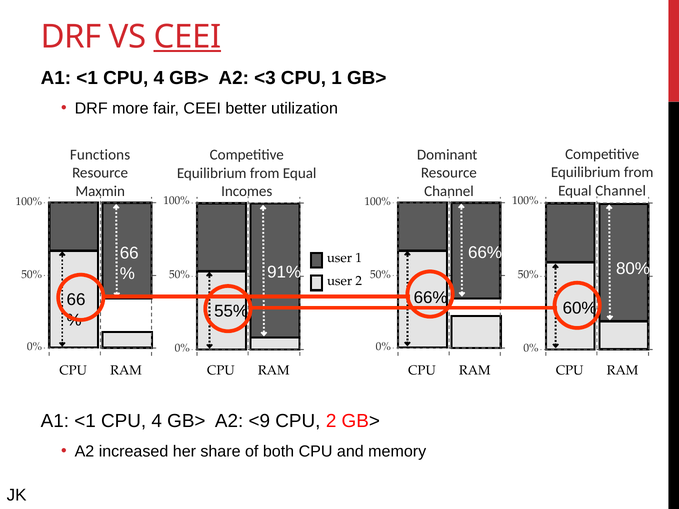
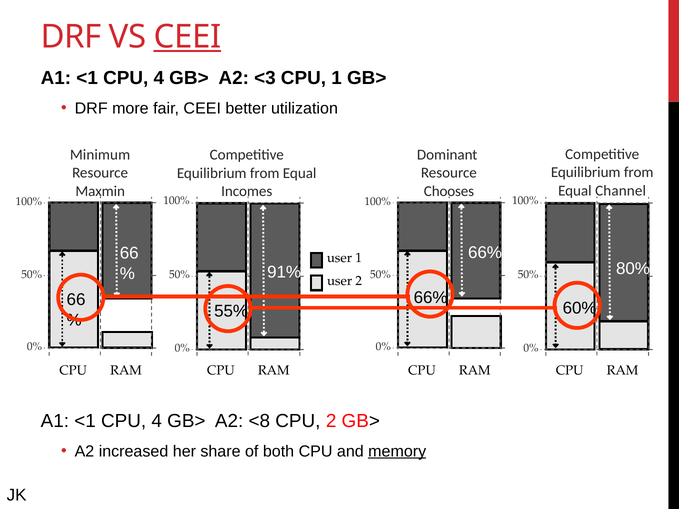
Functions: Functions -> Minimum (100, 155)
Channel: Channel -> Chooses (449, 191)
<9: <9 -> <8 (259, 421)
memory underline: none -> present (397, 451)
